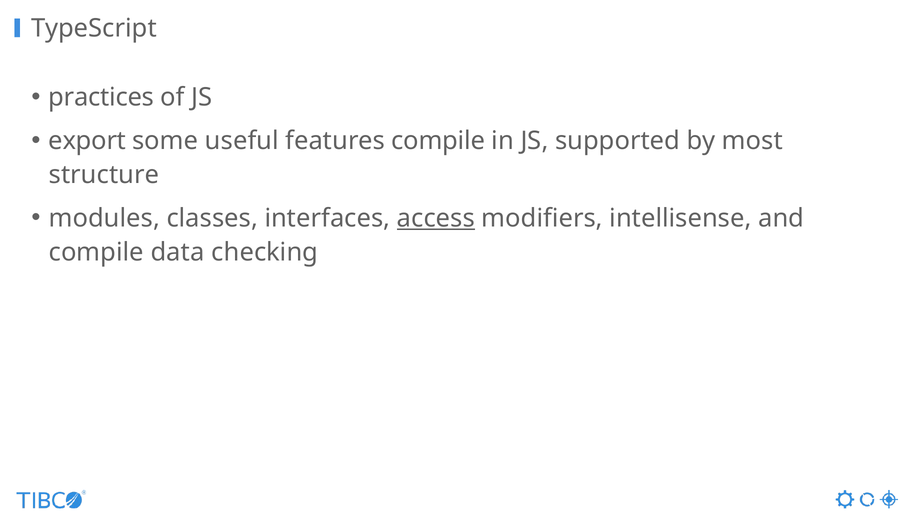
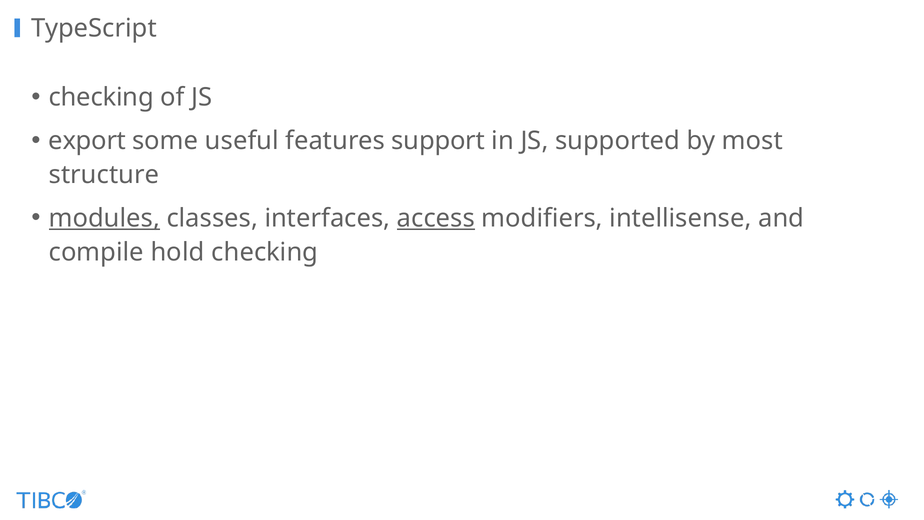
practices: practices -> checking (101, 97)
features compile: compile -> support (438, 141)
modules underline: none -> present (104, 218)
data: data -> hold (178, 252)
